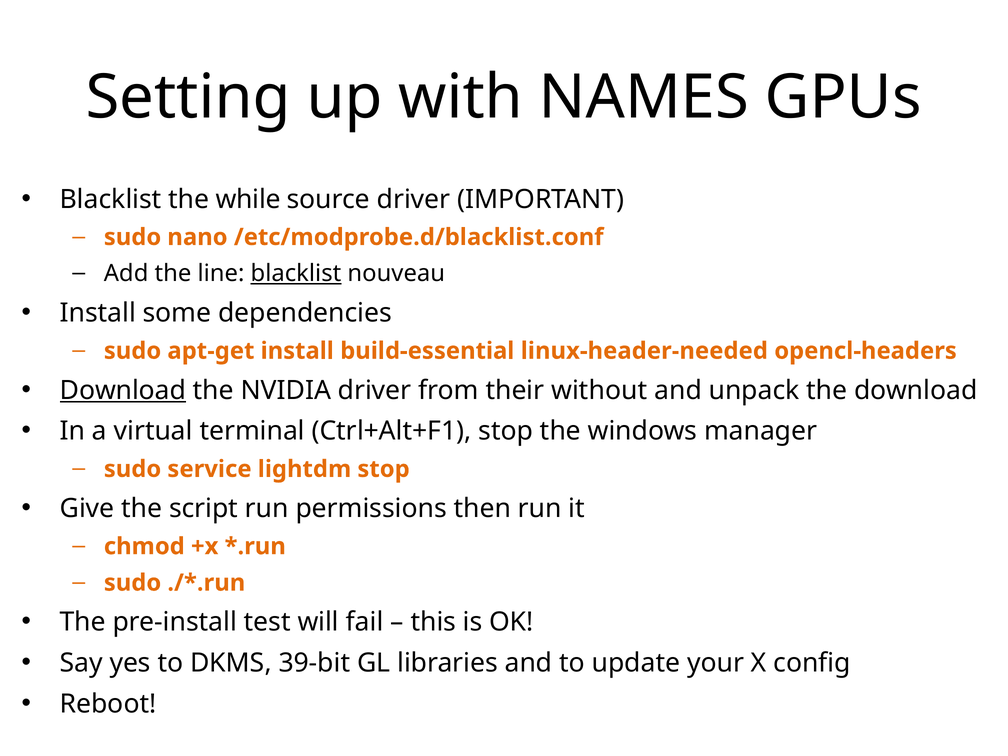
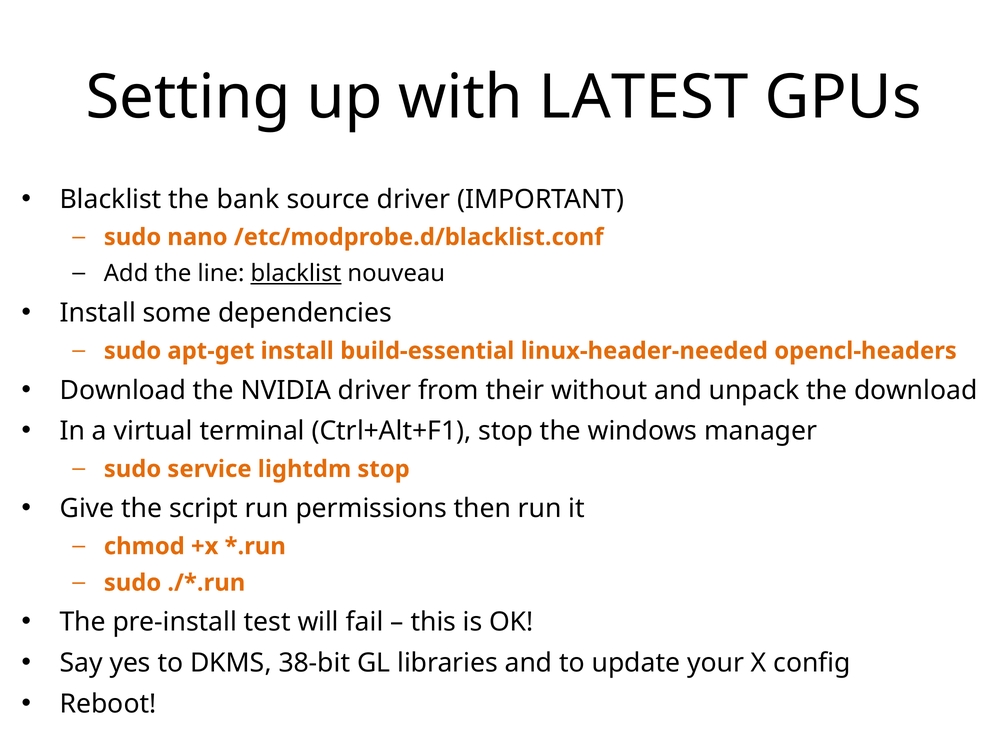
NAMES: NAMES -> LATEST (644, 98)
while: while -> bank (248, 199)
Download underline: present -> none (123, 390)
39-bit: 39-bit -> 38-bit (314, 663)
